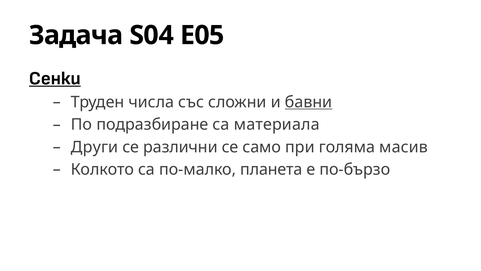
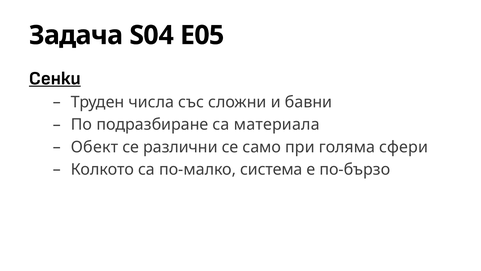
бавни underline: present -> none (309, 102)
Други: Други -> Обект (95, 147)
масив: масив -> сфери (404, 147)
планета: планета -> система (271, 169)
